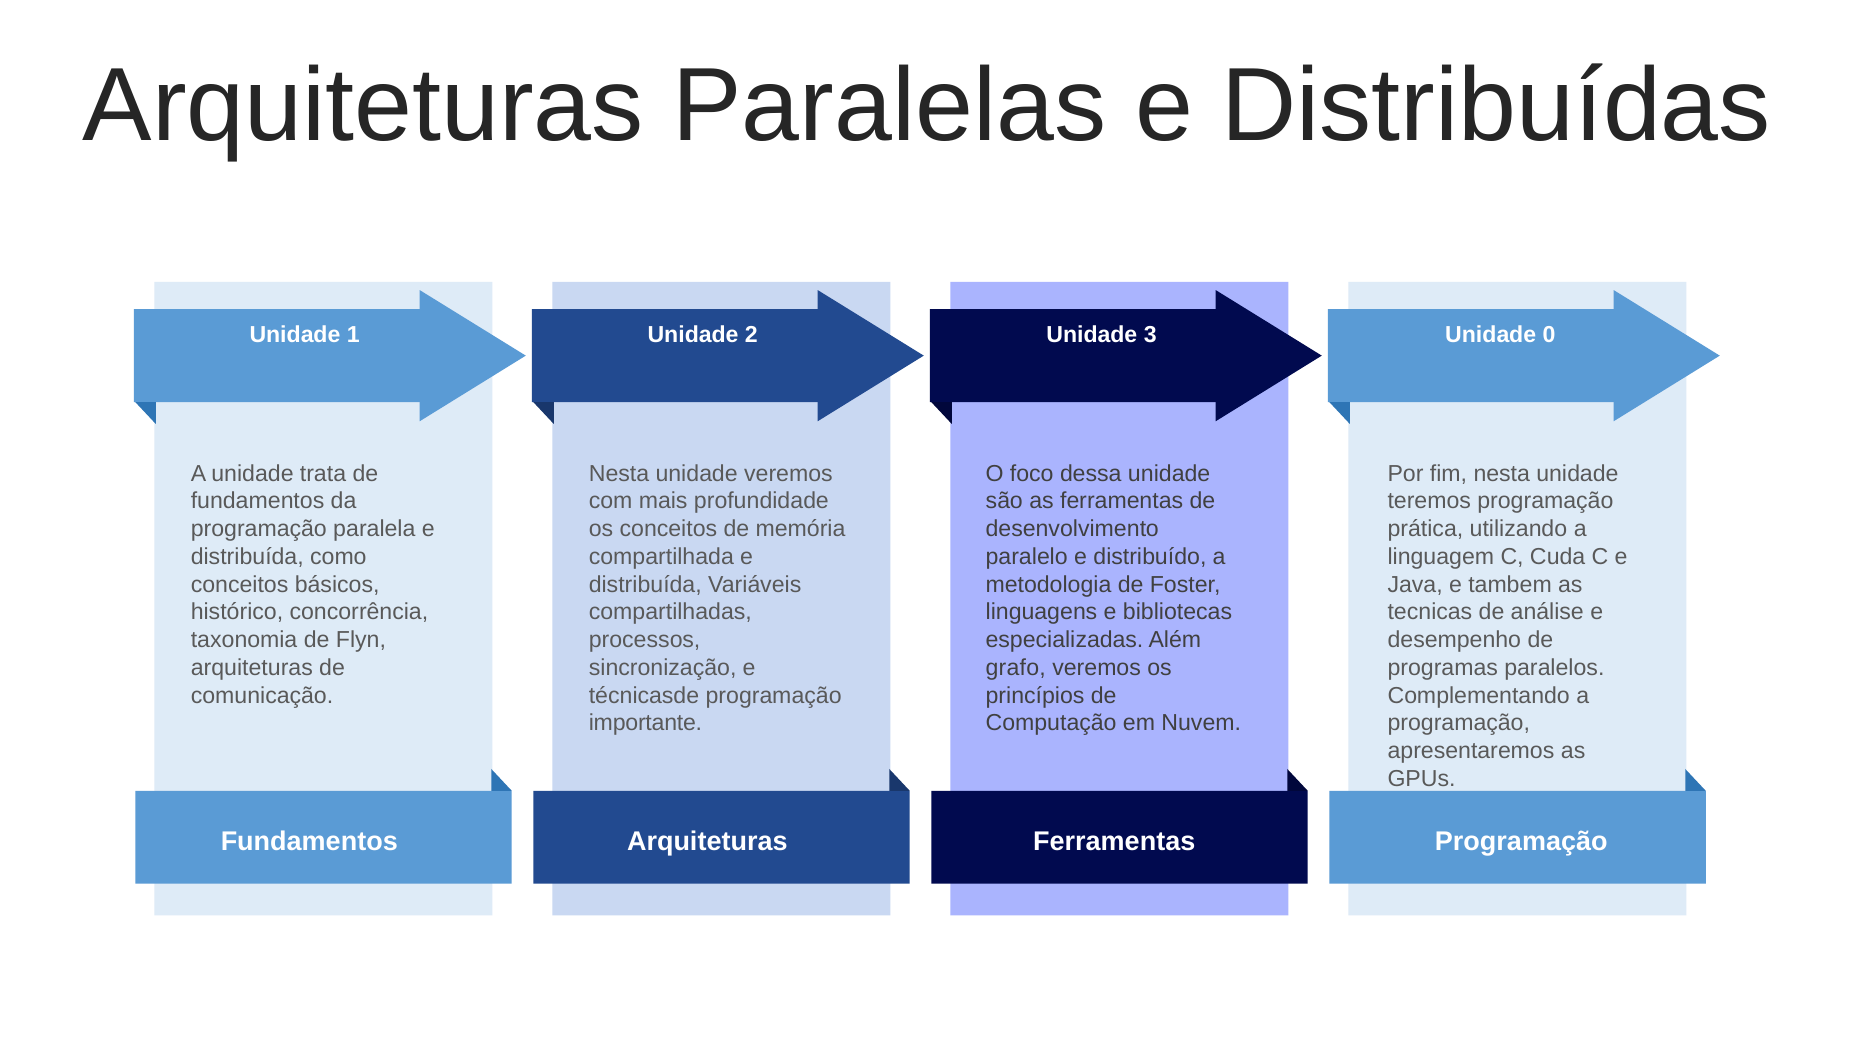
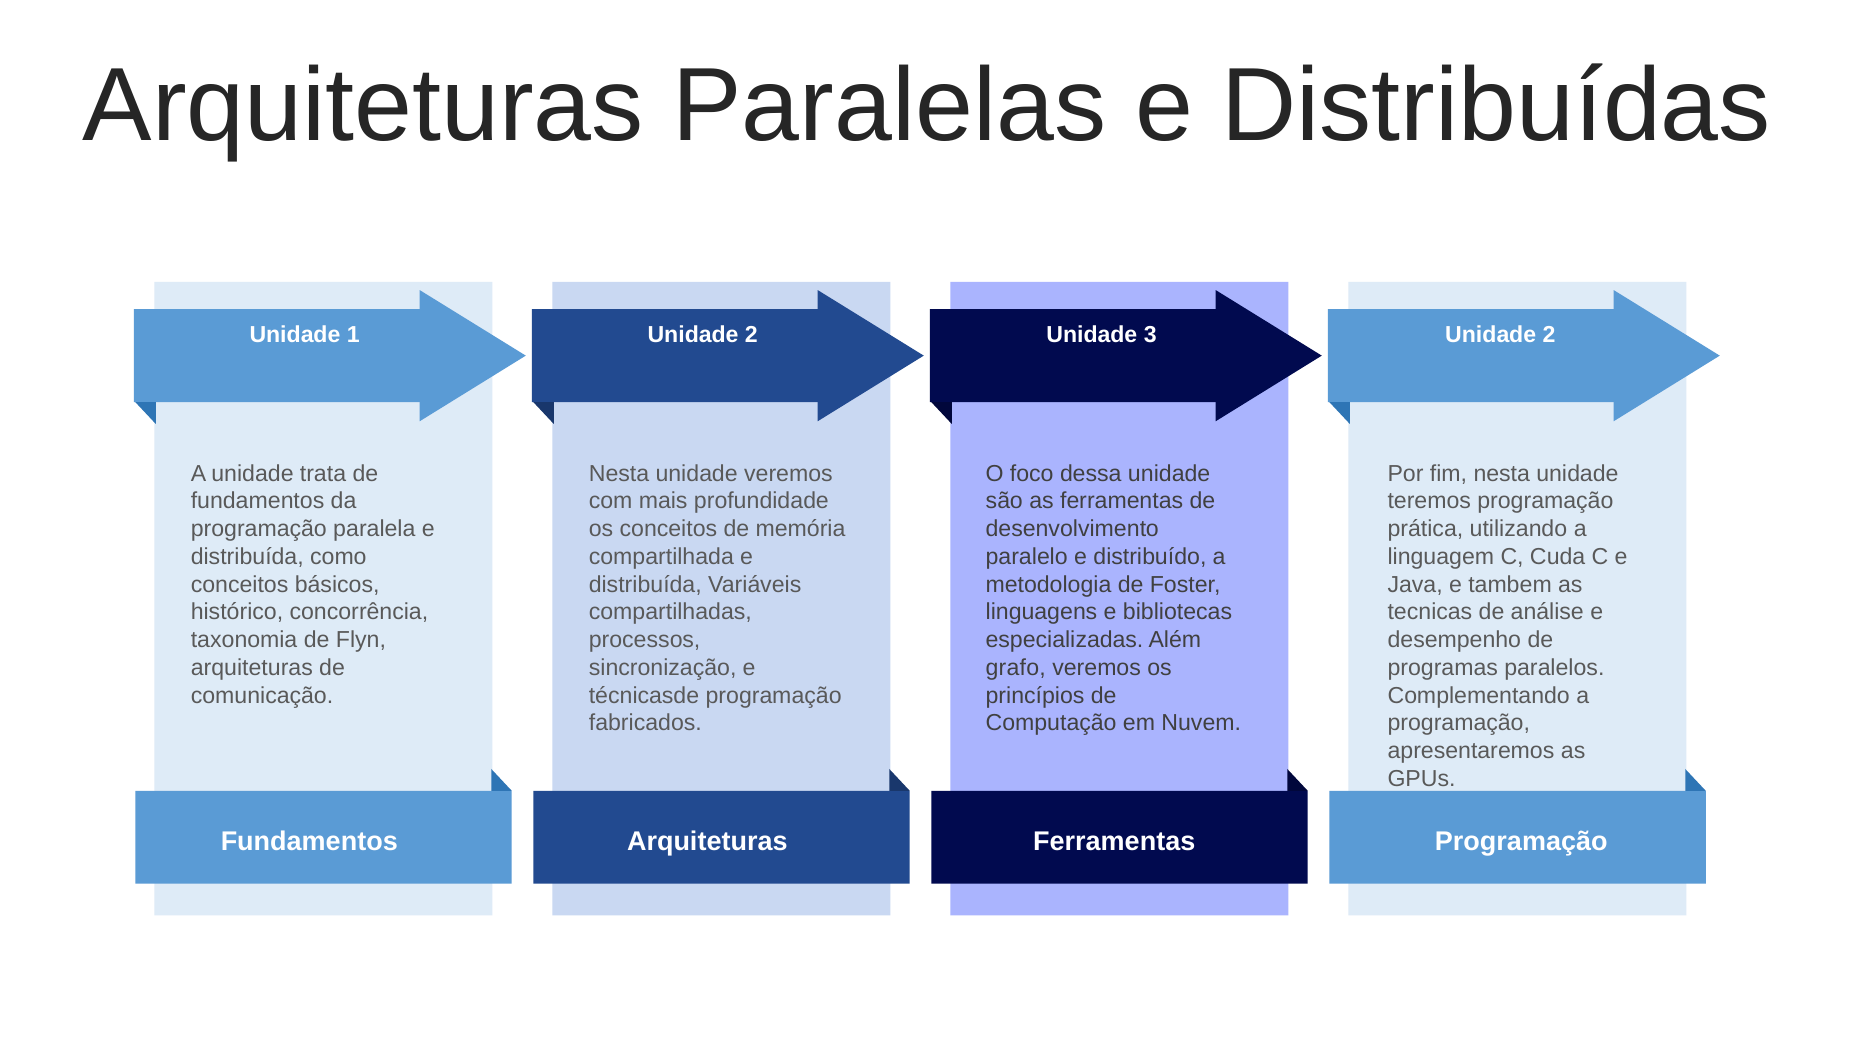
0: 0 -> 2 (1549, 335)
importante: importante -> fabricados (645, 723)
